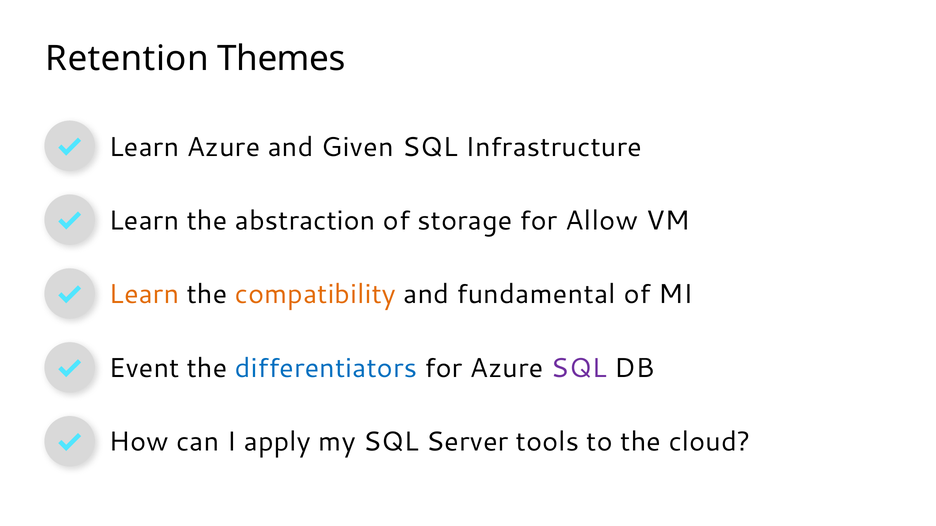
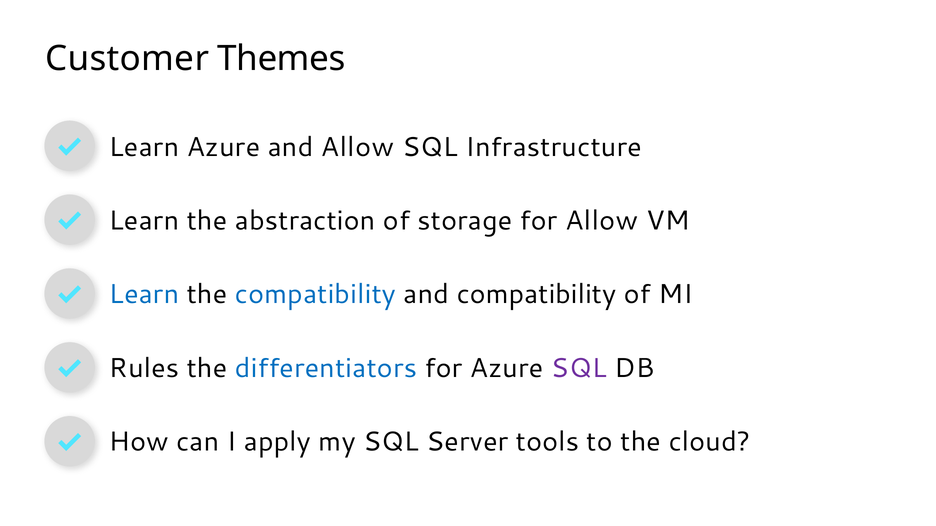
Retention: Retention -> Customer (127, 59)
and Given: Given -> Allow (358, 147)
Learn colour: orange -> blue (144, 295)
compatibility colour: orange -> blue (315, 295)
and fundamental: fundamental -> compatibility (536, 295)
Event: Event -> Rules (144, 368)
